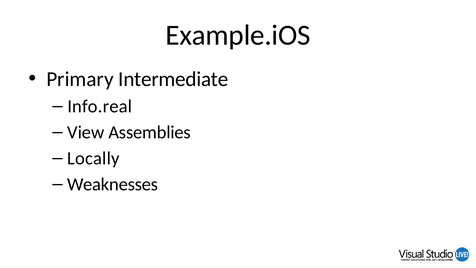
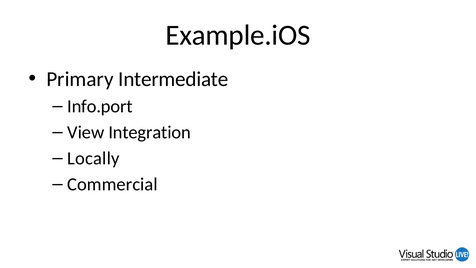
Info.real: Info.real -> Info.port (100, 106)
Assemblies: Assemblies -> Integration (150, 132)
Weaknesses: Weaknesses -> Commercial (112, 184)
